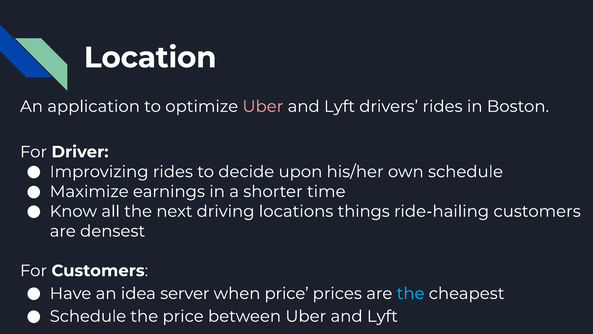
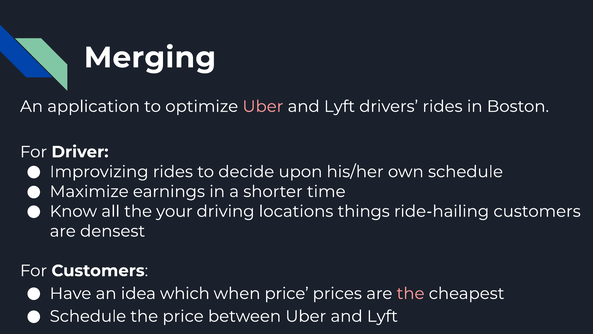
Location: Location -> Merging (150, 58)
next: next -> your (174, 211)
server: server -> which (185, 293)
the colour: light blue -> pink (411, 293)
